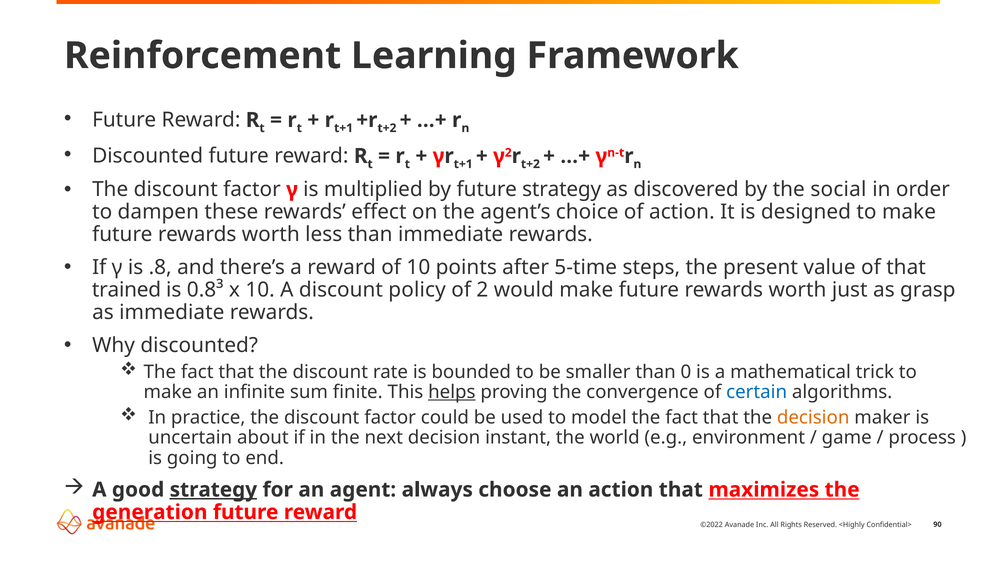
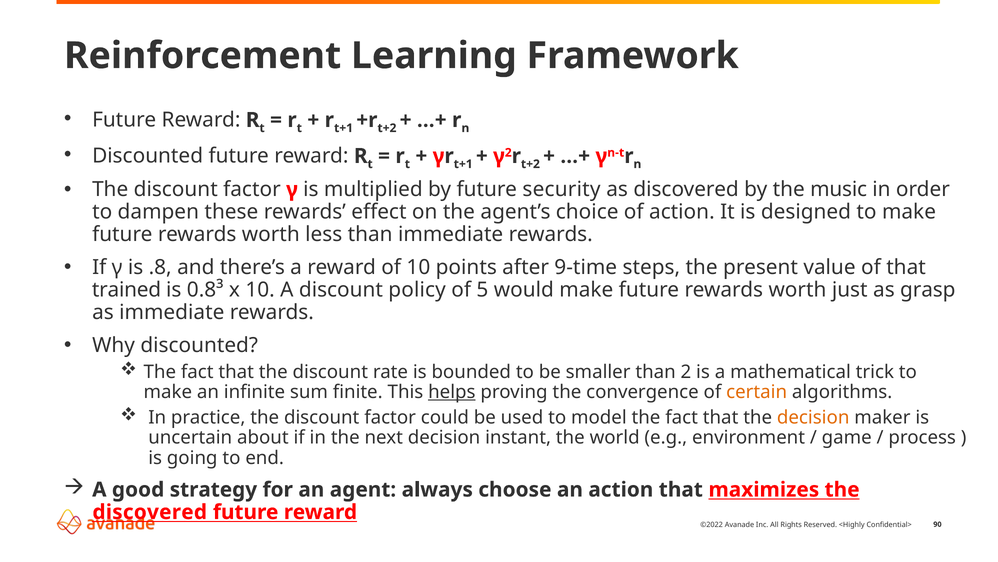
future strategy: strategy -> security (562, 189)
social: social -> music (839, 189)
5-time: 5-time -> 9-time (586, 267)
2: 2 -> 5 (482, 290)
0: 0 -> 2 (686, 371)
certain colour: blue -> orange (757, 392)
strategy underline: present -> none (213, 489)
generation: generation -> discovered (150, 512)
